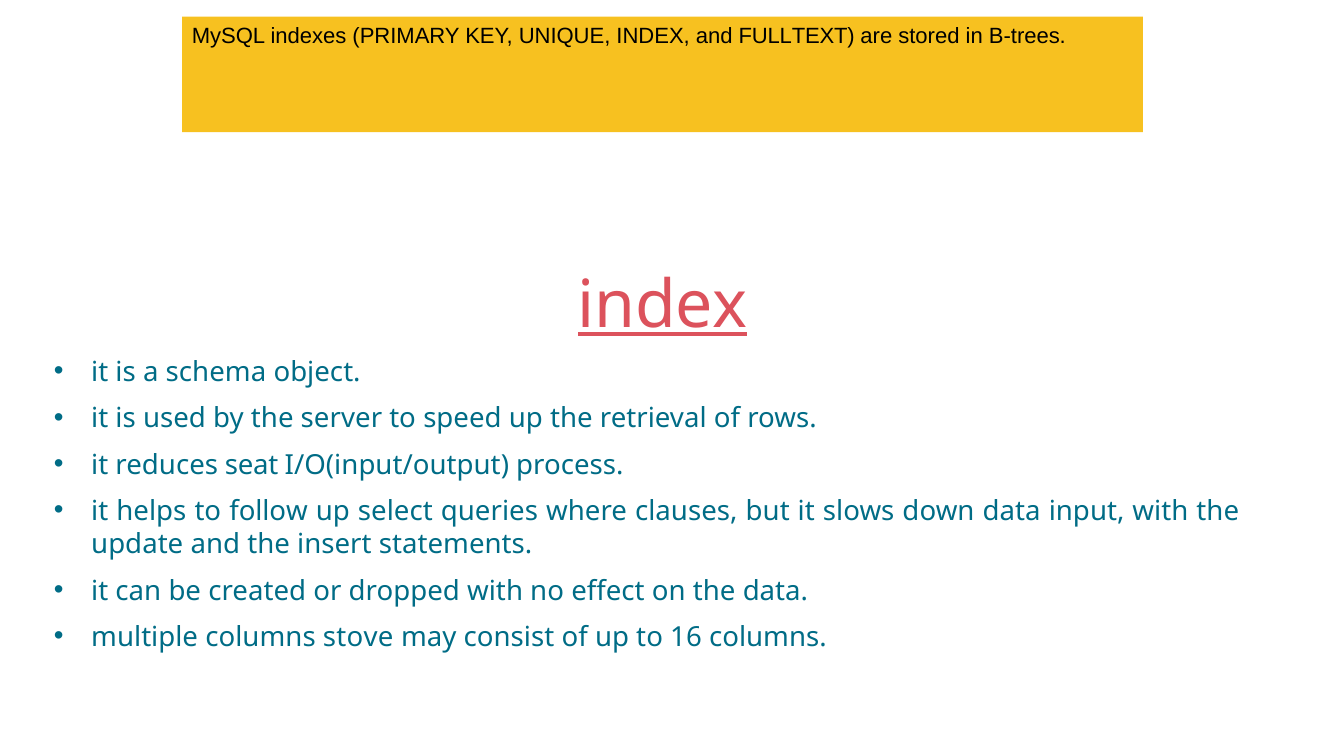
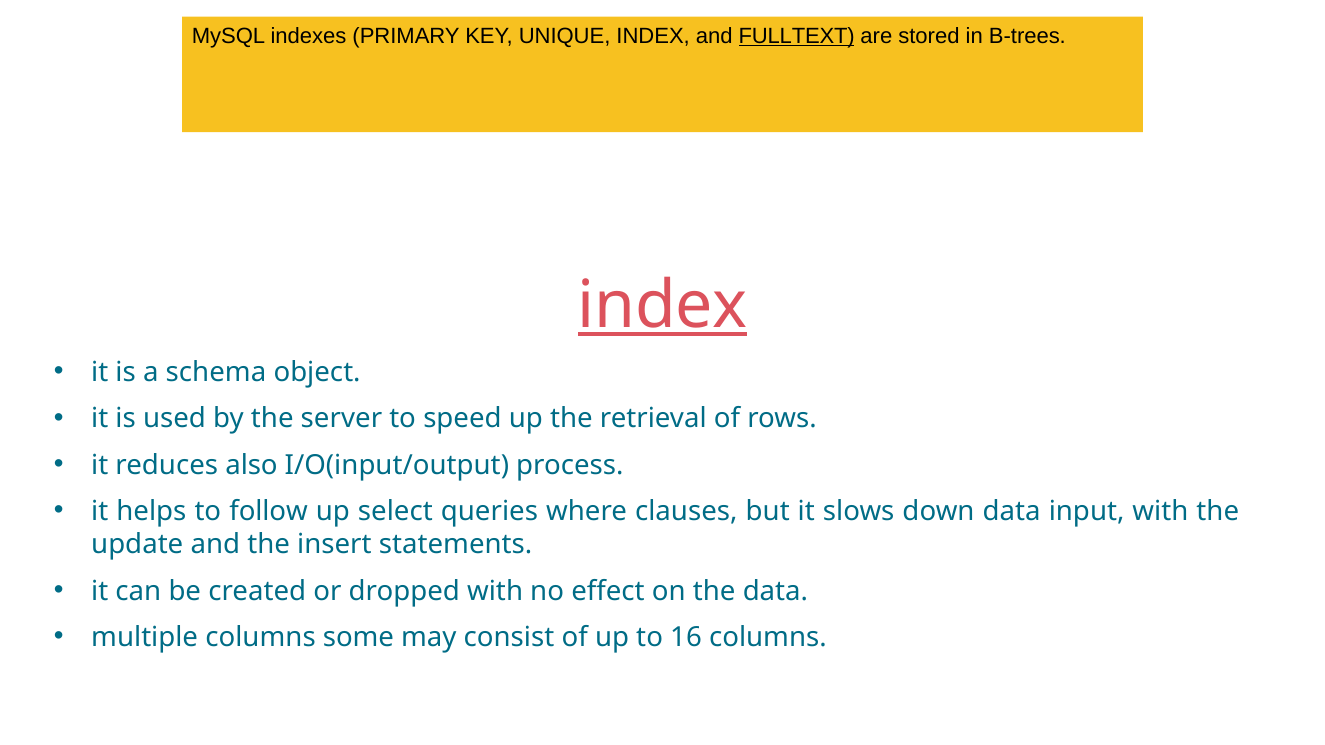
FULLTEXT underline: none -> present (797, 36)
seat: seat -> also (251, 465)
stove: stove -> some (358, 638)
